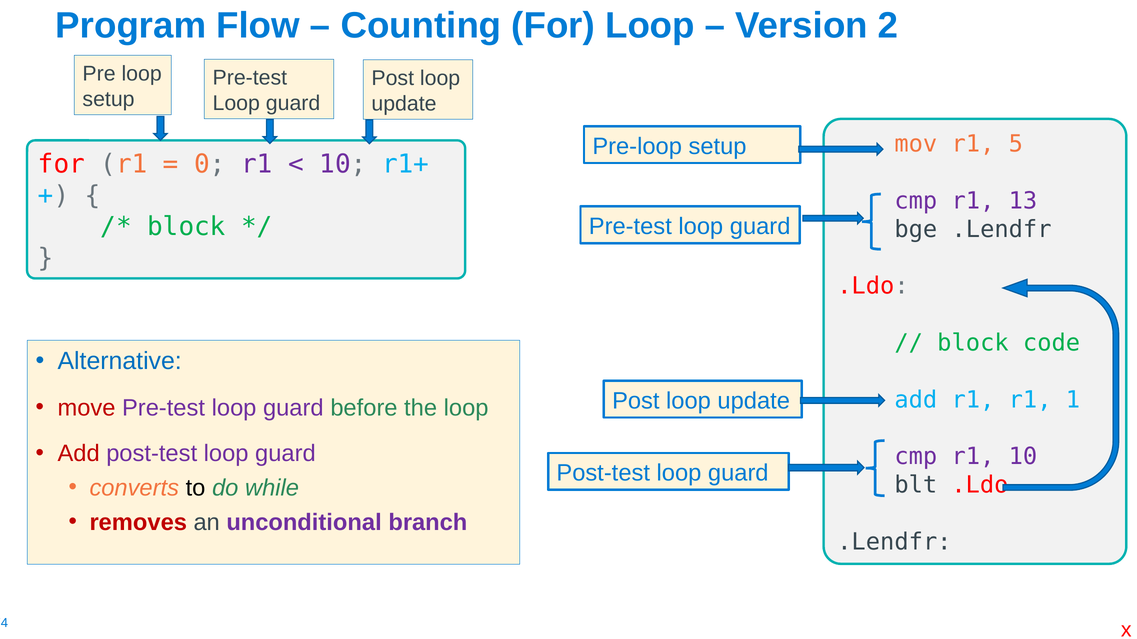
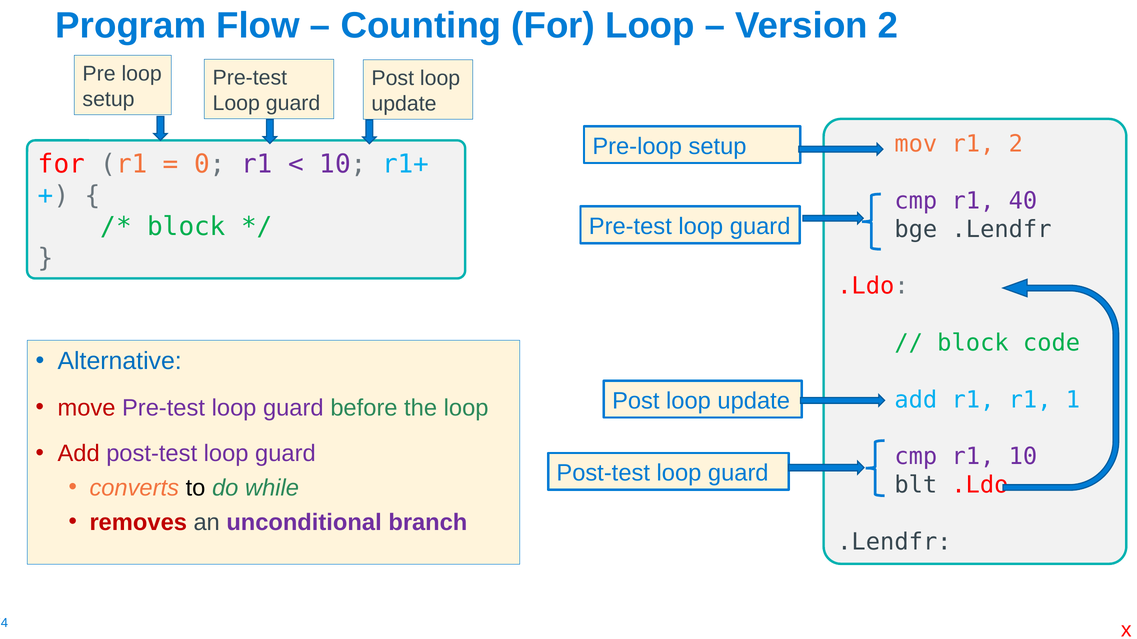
r1 5: 5 -> 2 (1016, 144)
13: 13 -> 40 (1023, 201)
